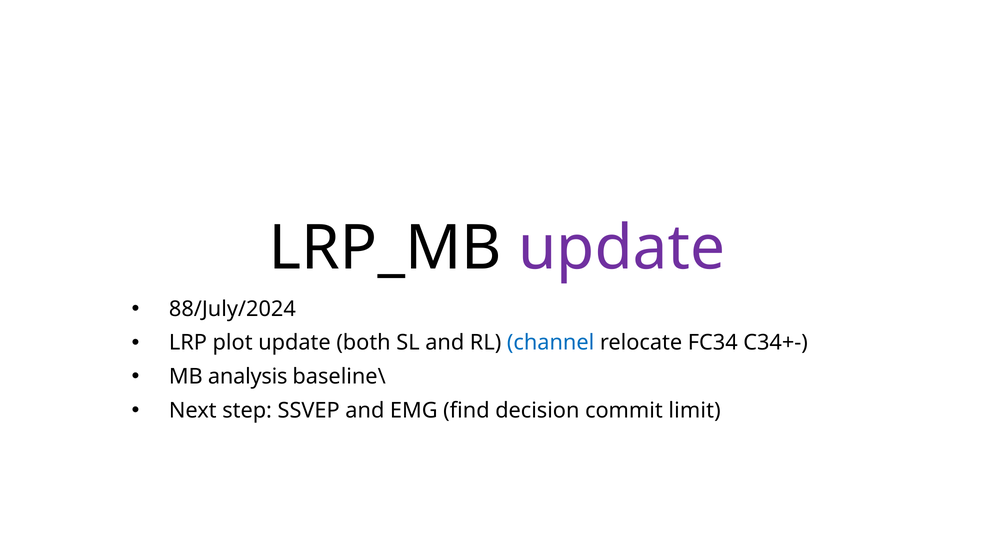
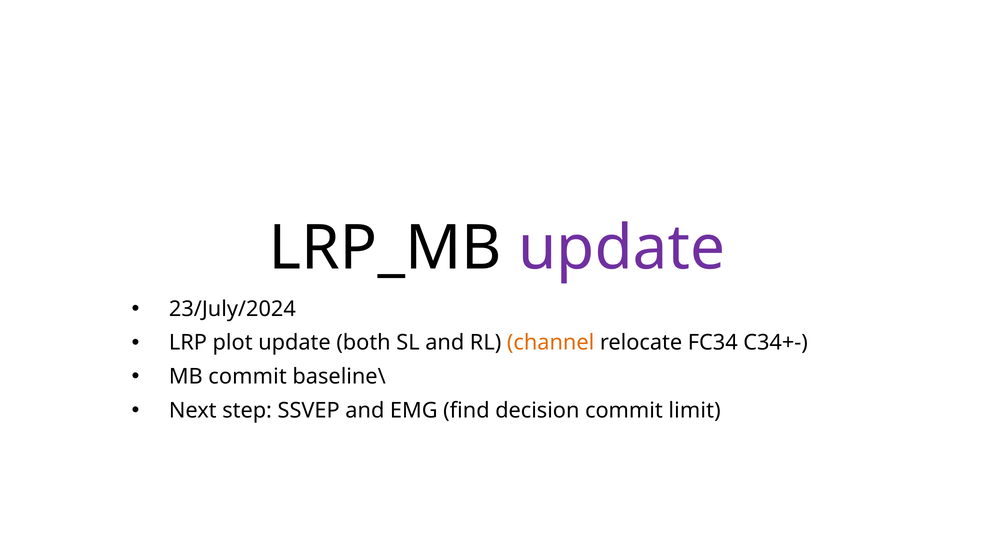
88/July/2024: 88/July/2024 -> 23/July/2024 (232, 309)
channel colour: blue -> orange (551, 343)
MB analysis: analysis -> commit (248, 377)
